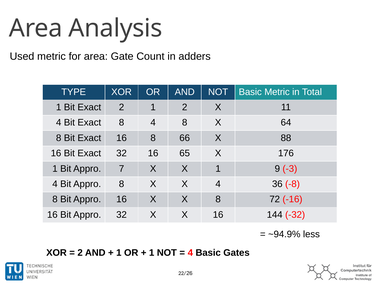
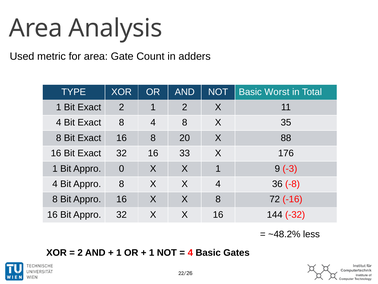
Basic Metric: Metric -> Worst (277, 92)
64: 64 -> 35 (286, 122)
66: 66 -> 20 (185, 138)
65: 65 -> 33 (185, 153)
7: 7 -> 0 (122, 168)
~94.9%: ~94.9% -> ~48.2% (284, 234)
